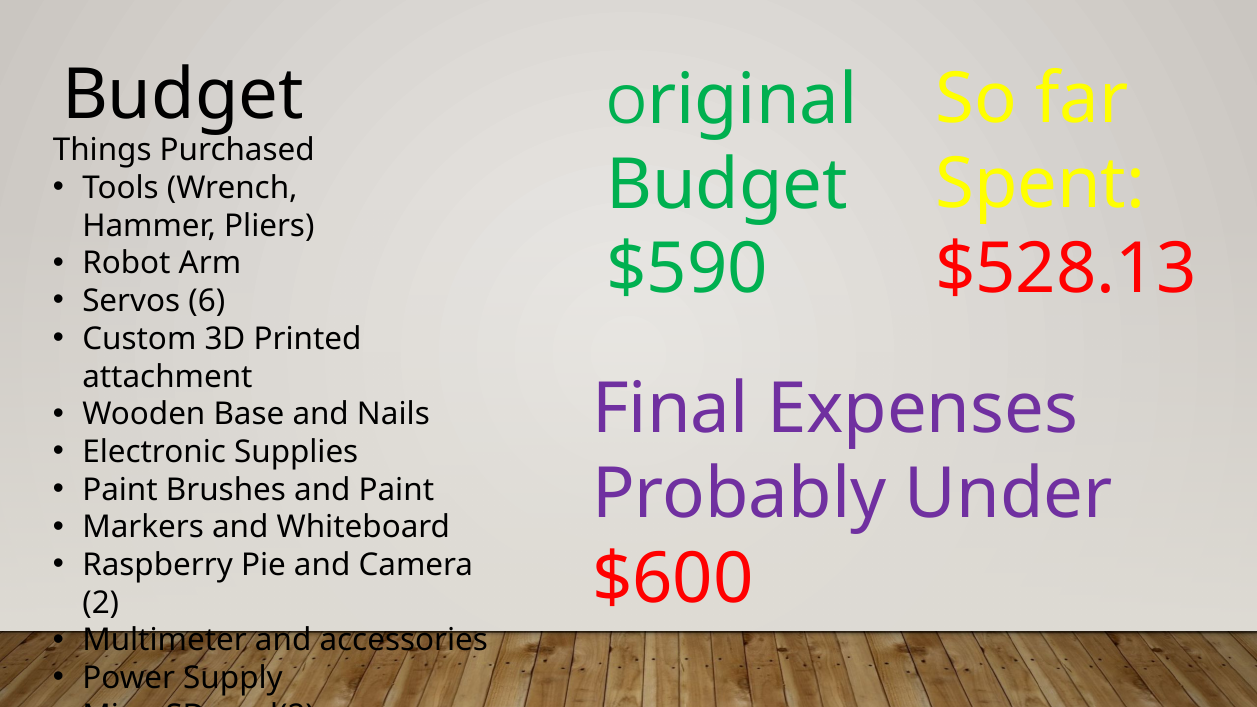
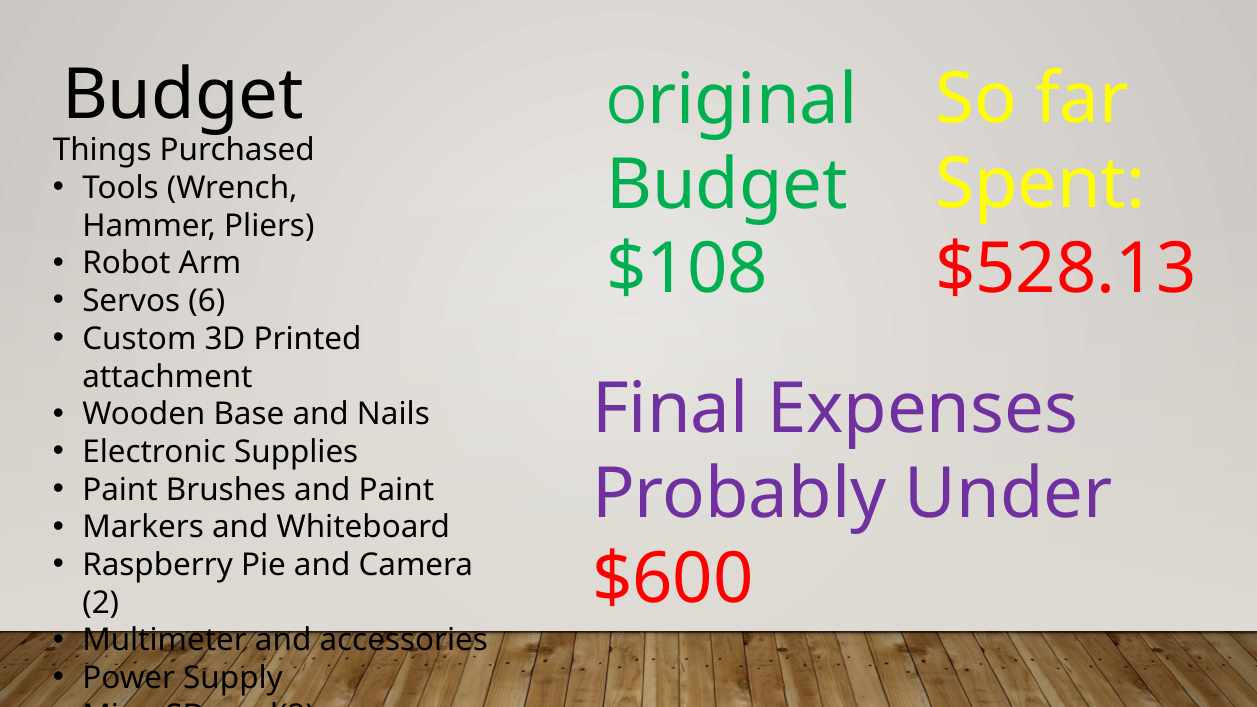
$590: $590 -> $108 (687, 270)
